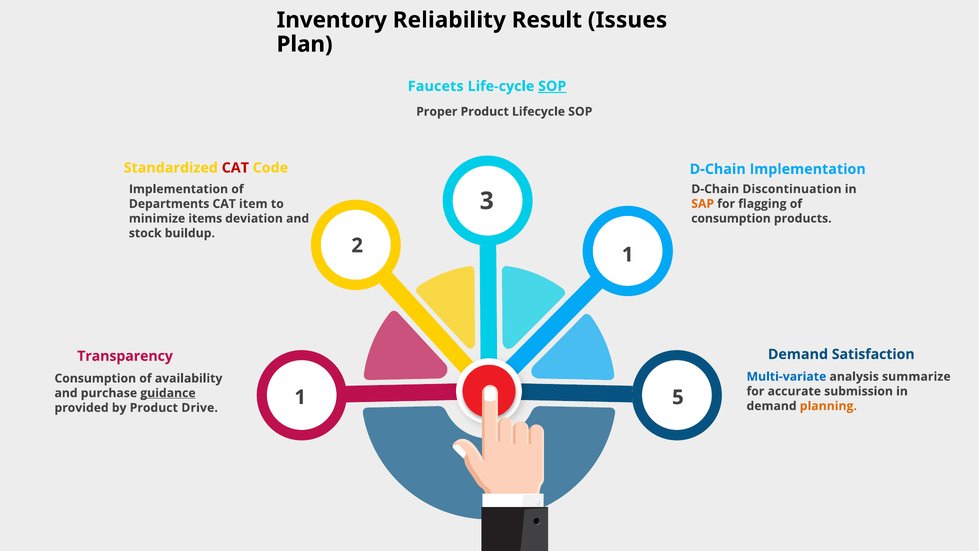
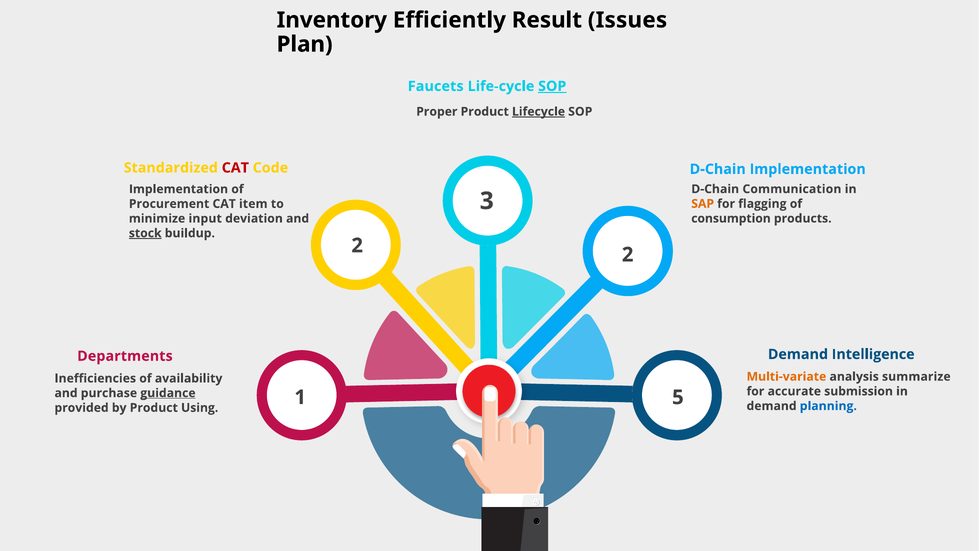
Reliability: Reliability -> Efficiently (449, 20)
Lifecycle underline: none -> present (538, 112)
Discontinuation: Discontinuation -> Communication (792, 189)
Departments: Departments -> Procurement (169, 204)
items: items -> input (205, 218)
stock underline: none -> present (145, 233)
2 1: 1 -> 2 (628, 255)
Satisfaction: Satisfaction -> Intelligence (873, 354)
Transparency: Transparency -> Departments (125, 356)
Multi-variate colour: blue -> orange (786, 376)
Consumption: Consumption -> Inefficiencies (95, 378)
planning colour: orange -> blue (828, 406)
Drive: Drive -> Using (200, 408)
